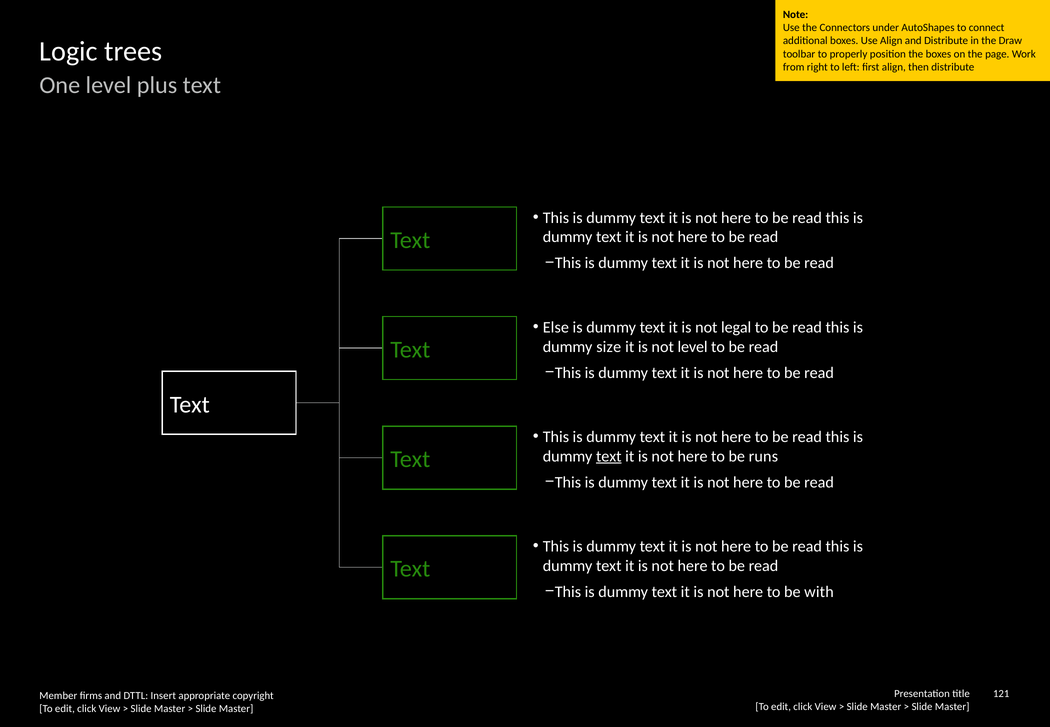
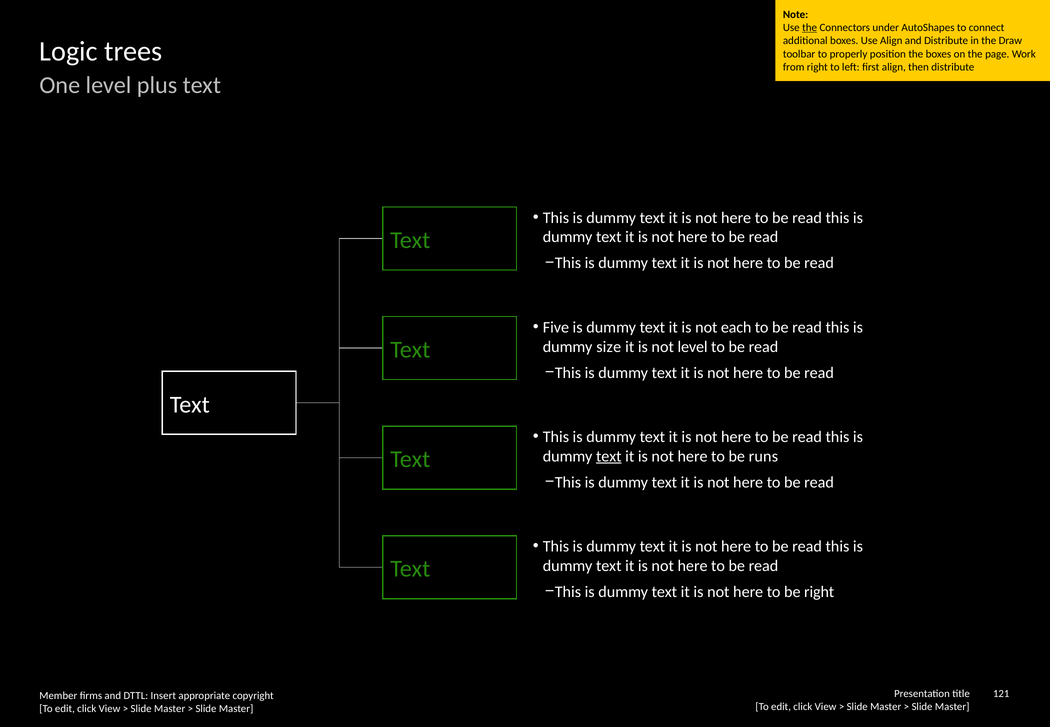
the underline: none -> present (810, 28)
Else: Else -> Five (556, 327)
legal: legal -> each (736, 327)
be with: with -> right (819, 592)
